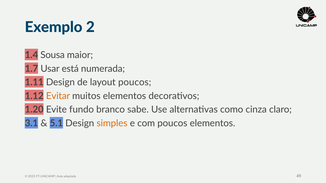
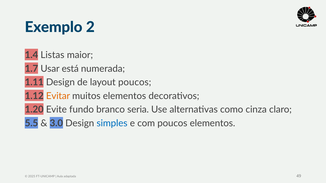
Sousa: Sousa -> Listas (52, 55)
sabe: sabe -> seria (138, 110)
3.1: 3.1 -> 5.5 (31, 123)
5.1: 5.1 -> 3.0 (56, 123)
simples colour: orange -> blue (112, 123)
